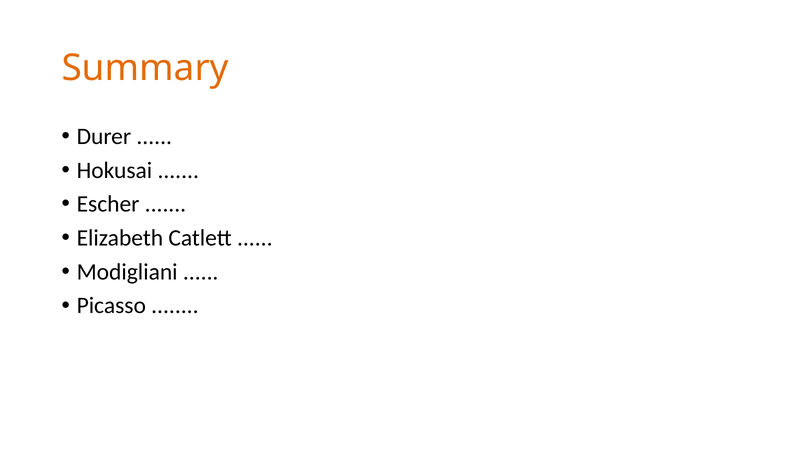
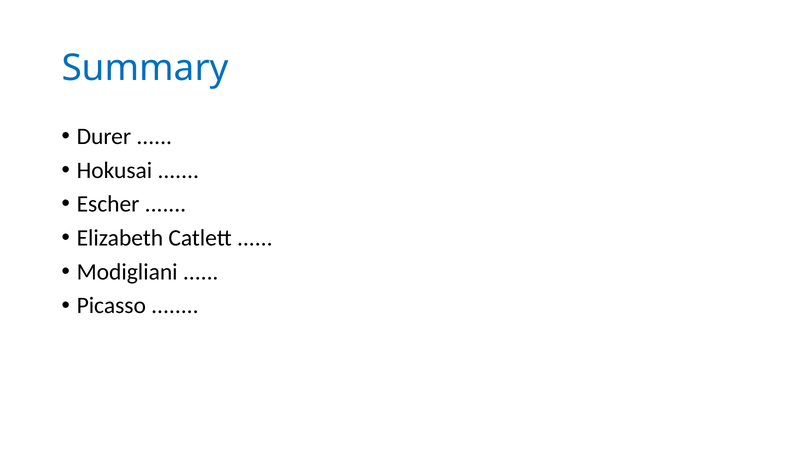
Summary colour: orange -> blue (145, 68)
